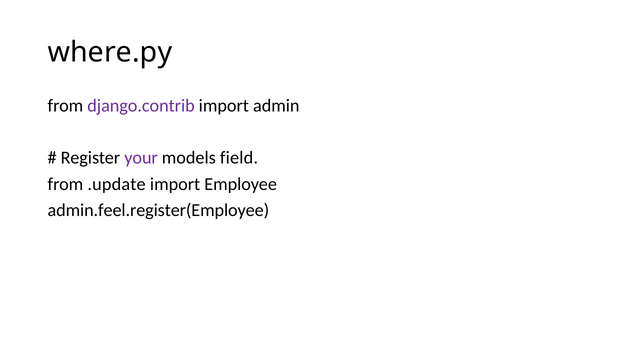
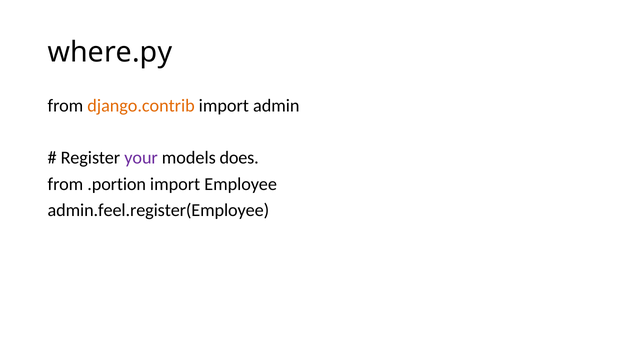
django.contrib colour: purple -> orange (141, 106)
field: field -> does (239, 158)
.update: .update -> .portion (117, 184)
